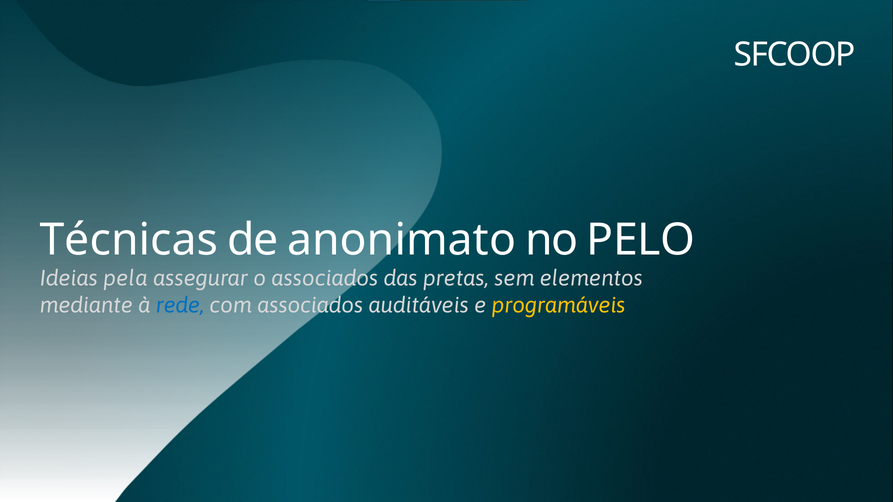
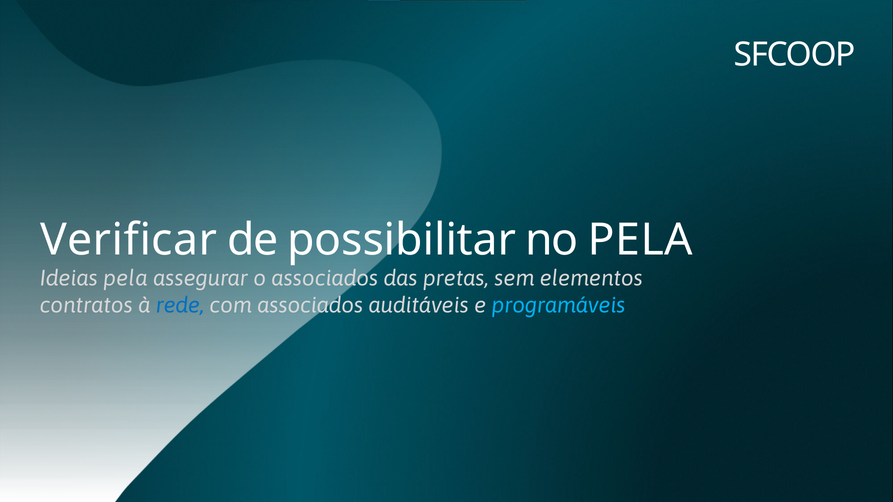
Técnicas: Técnicas -> Verificar (129, 240)
anonimato: anonimato -> possibilitar (402, 240)
no PELO: PELO -> PELA (640, 240)
mediante: mediante -> contratos (86, 305)
programáveis colour: yellow -> light blue (558, 305)
